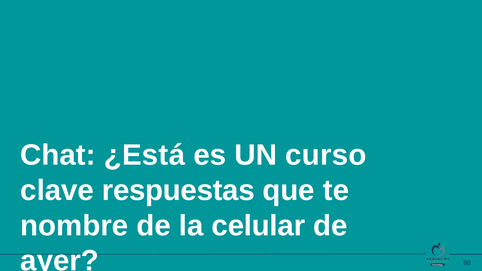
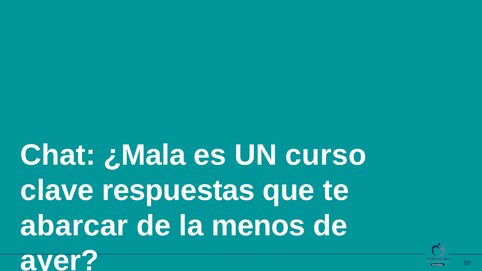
¿Está: ¿Está -> ¿Mala (145, 155)
nombre: nombre -> abarcar (74, 226)
celular: celular -> menos (258, 226)
